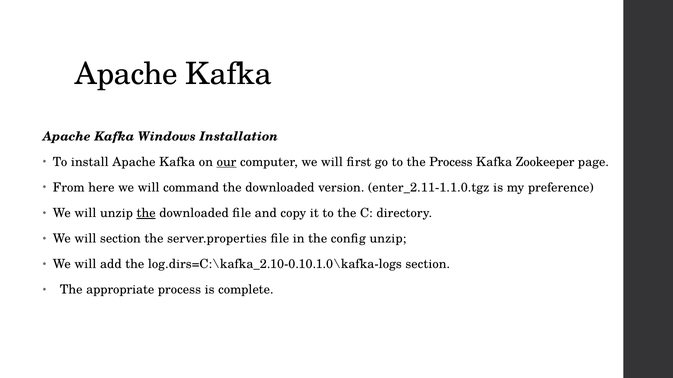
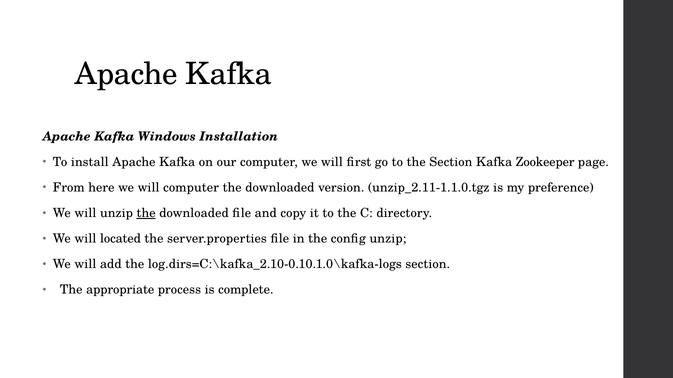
our underline: present -> none (227, 162)
the Process: Process -> Section (451, 162)
will command: command -> computer (191, 188)
enter_2.11-1.1.0.tgz: enter_2.11-1.1.0.tgz -> unzip_2.11-1.1.0.tgz (429, 188)
will section: section -> located (120, 239)
